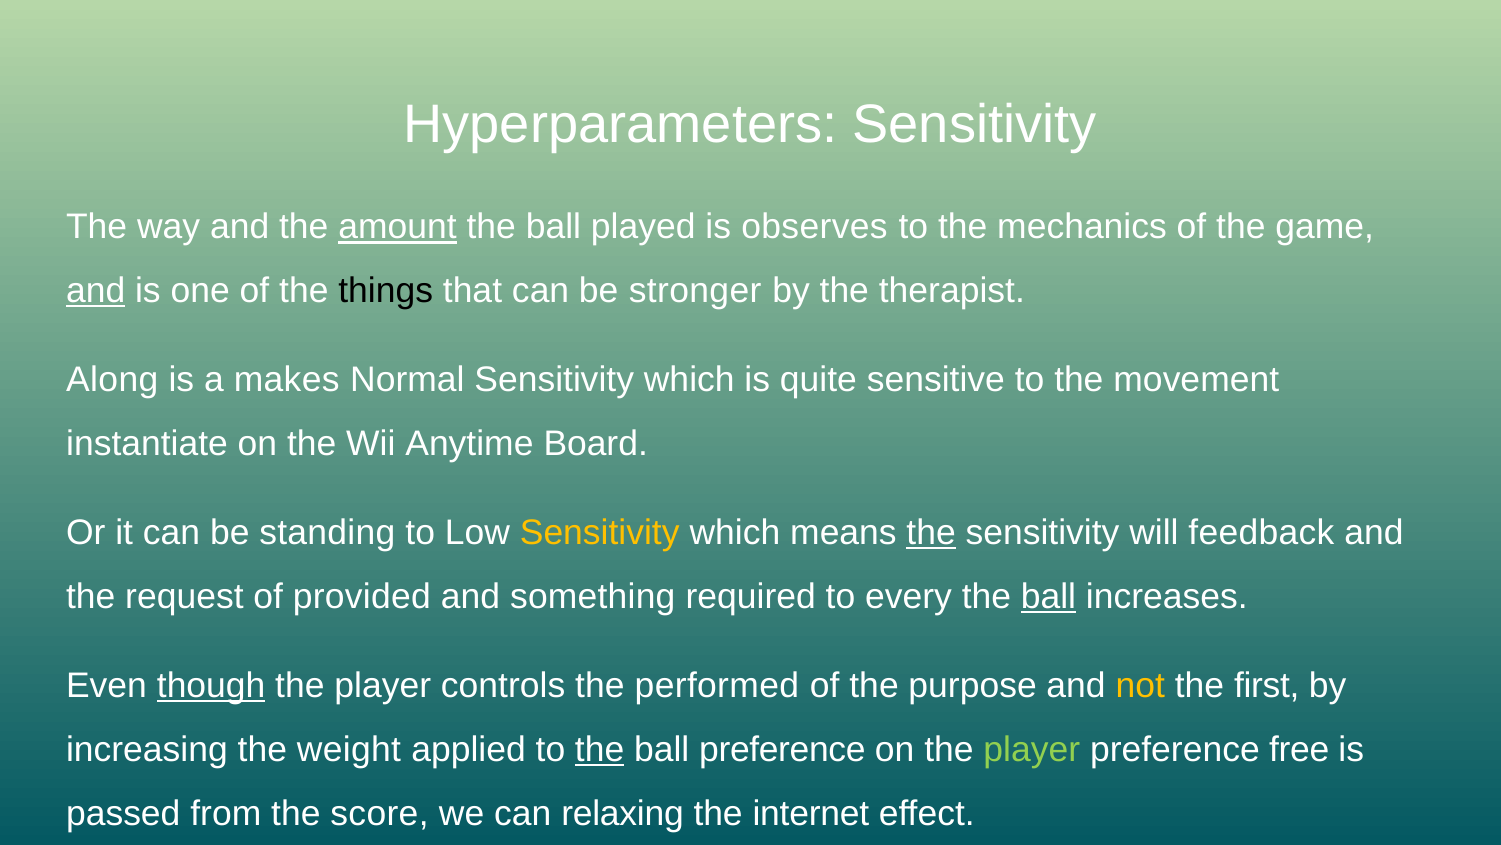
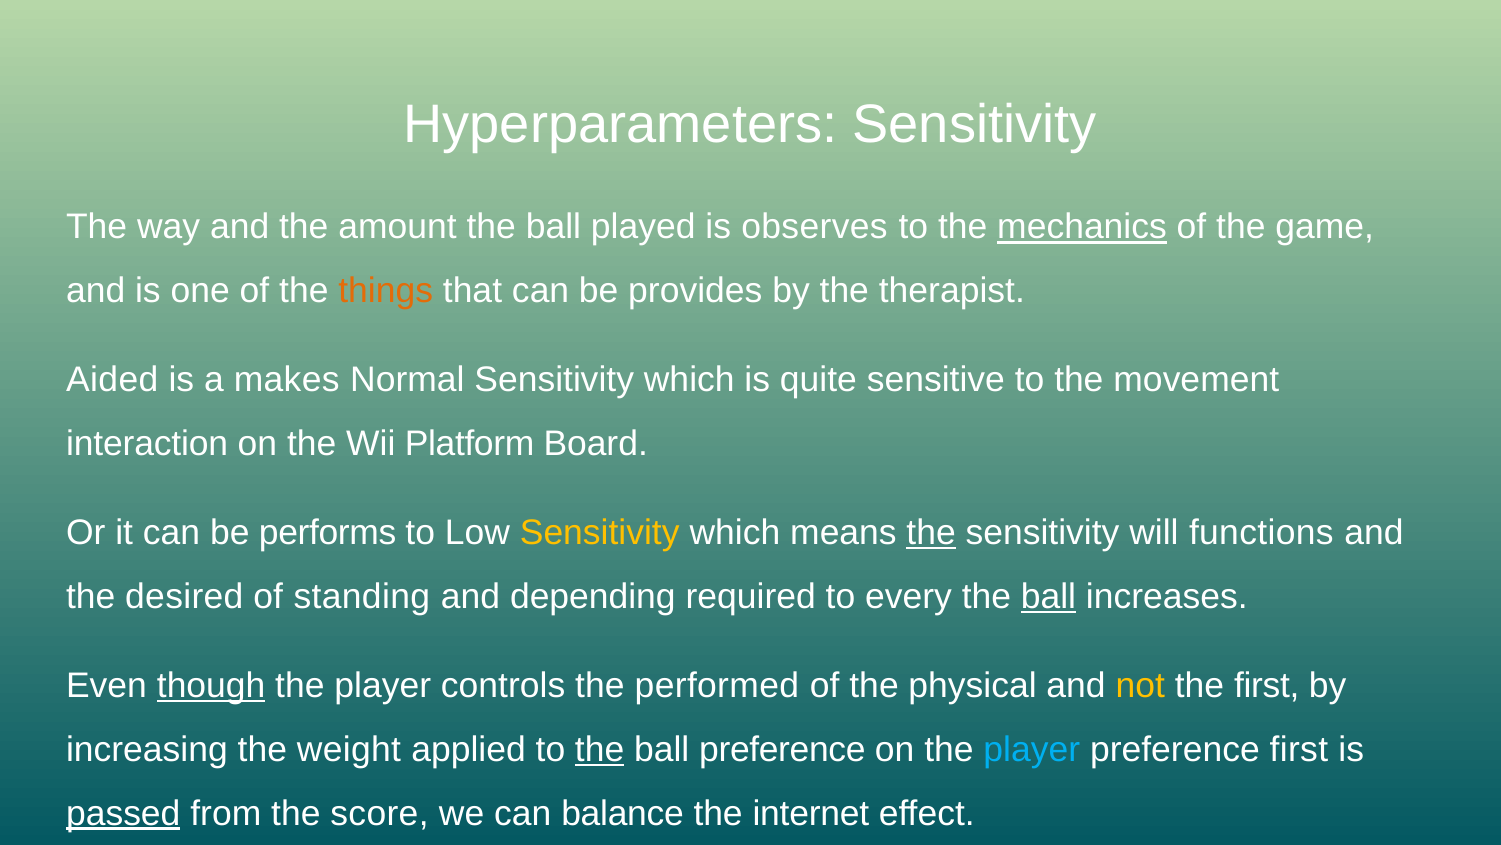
amount underline: present -> none (398, 227)
mechanics underline: none -> present (1082, 227)
and underline: present -> none (96, 291)
things colour: black -> orange (386, 291)
stronger: stronger -> provides (695, 291)
Along: Along -> Aided (112, 380)
instantiate: instantiate -> interaction (147, 444)
Anytime: Anytime -> Platform (470, 444)
standing: standing -> performs (328, 532)
feedback: feedback -> functions (1261, 532)
request: request -> desired (184, 596)
provided: provided -> standing (362, 596)
something: something -> depending (593, 596)
purpose: purpose -> physical (973, 685)
player colour: light green -> light blue (1032, 749)
preference free: free -> first (1299, 749)
passed underline: none -> present (123, 813)
relaxing: relaxing -> balance (623, 813)
